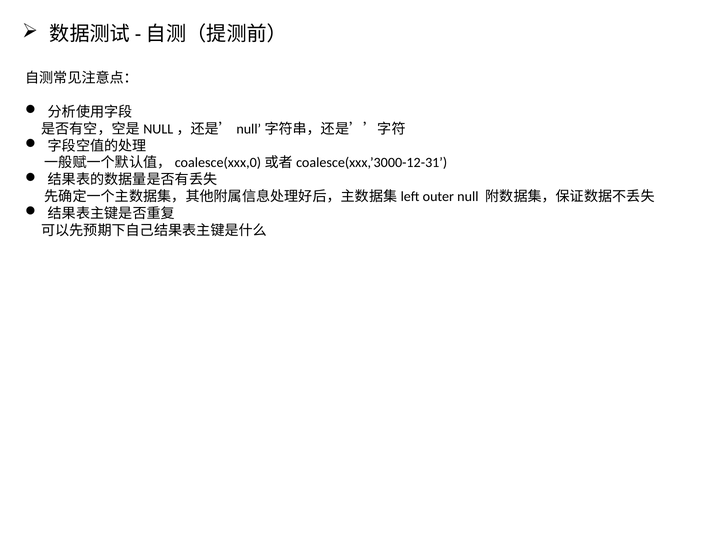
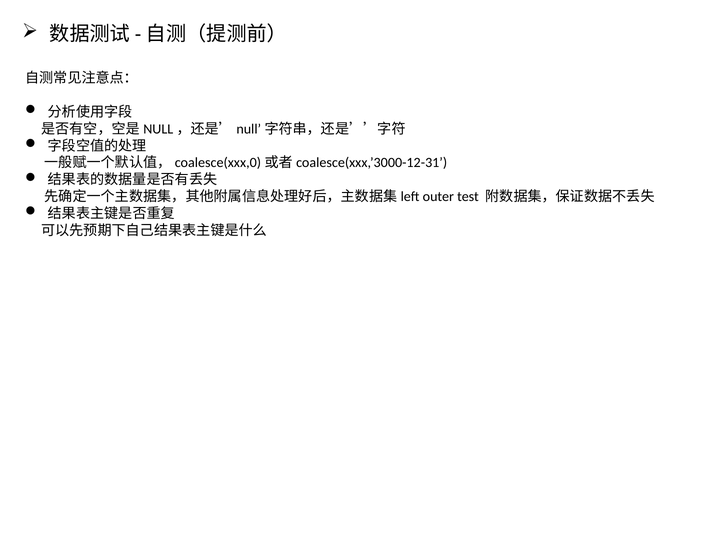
null: null -> test (468, 197)
